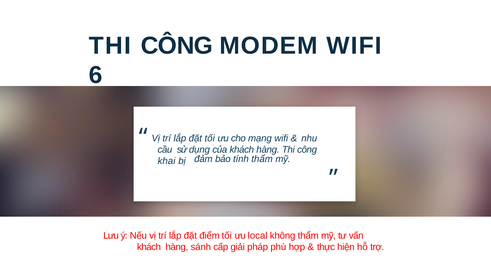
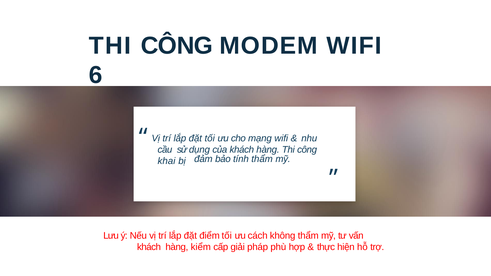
local: local -> cách (258, 236)
sánh: sánh -> kiểm (201, 247)
